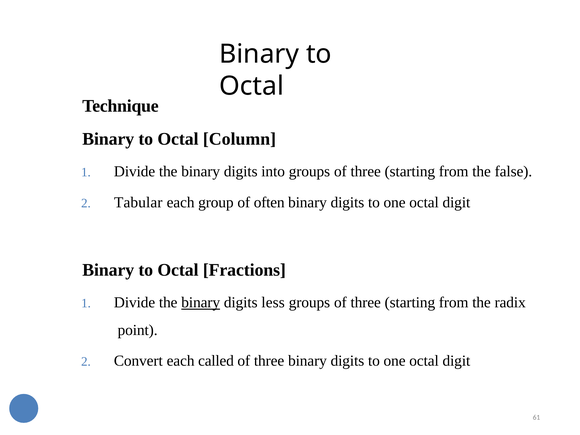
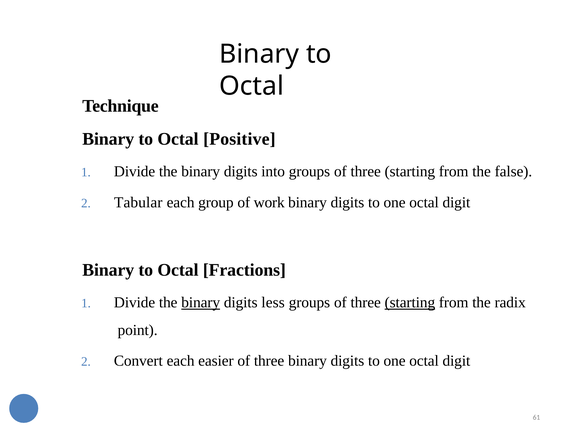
Column: Column -> Positive (239, 139)
often: often -> work (269, 202)
starting underline: none -> present (410, 303)
called: called -> easier (216, 361)
